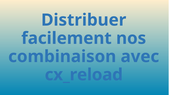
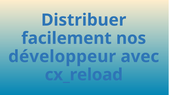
combinaison: combinaison -> développeur (62, 57)
